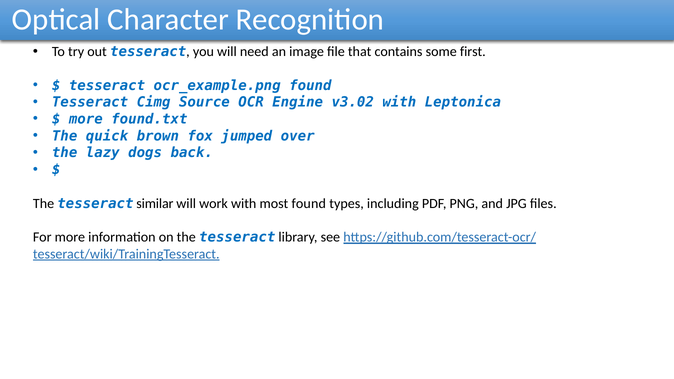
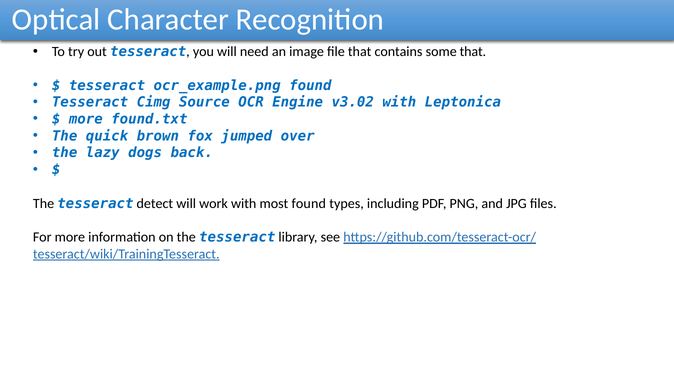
some first: first -> that (473, 52)
similar: similar -> detect (155, 203)
